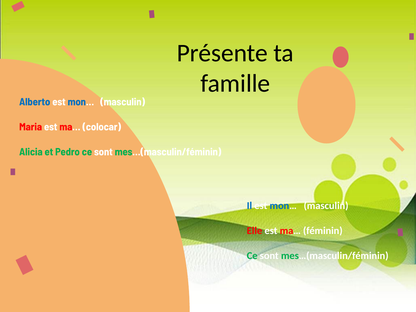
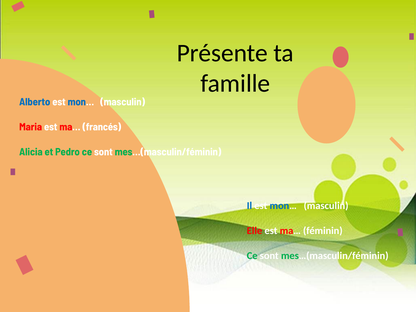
colocar: colocar -> francés (102, 127)
